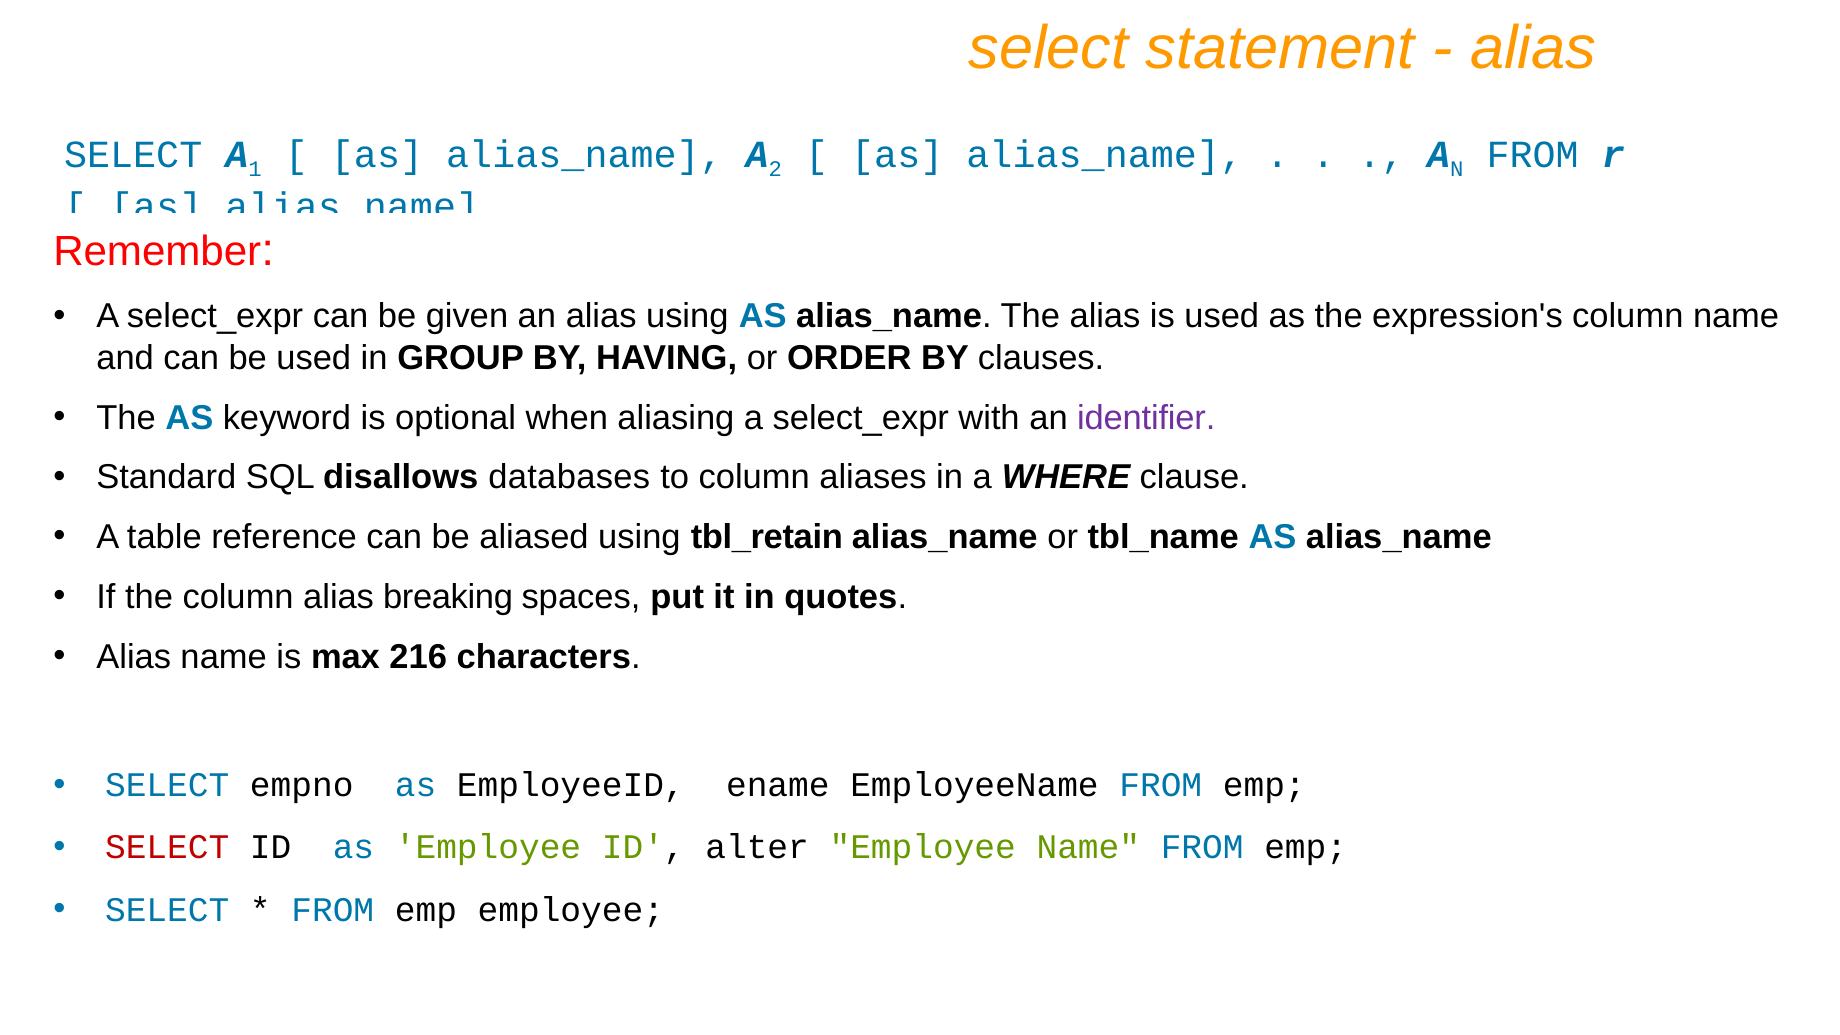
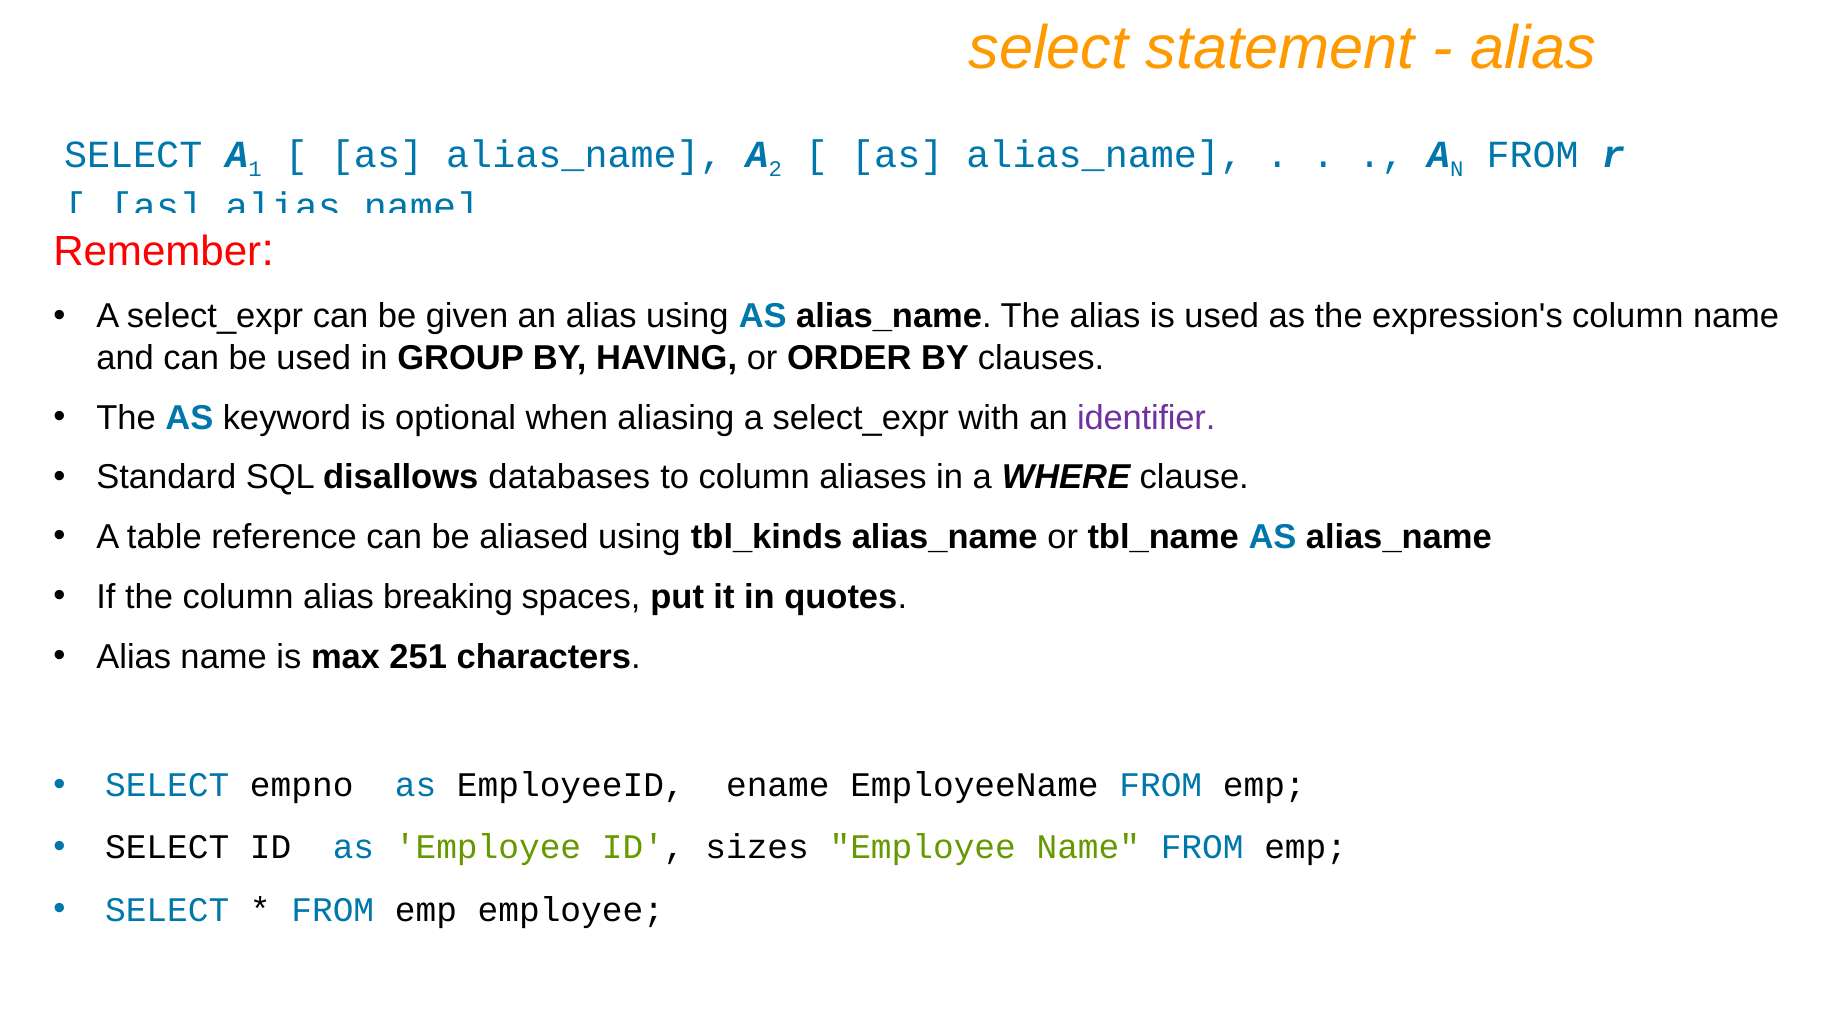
tbl_retain: tbl_retain -> tbl_kinds (767, 537)
216: 216 -> 251 (418, 657)
SELECT colour: red -> black (167, 848)
alter: alter -> sizes (757, 848)
